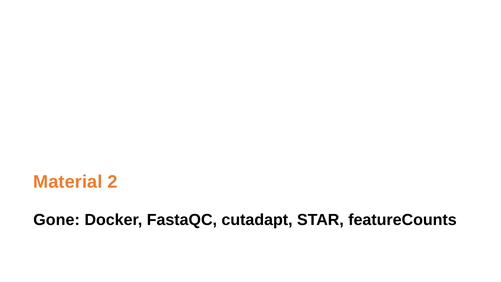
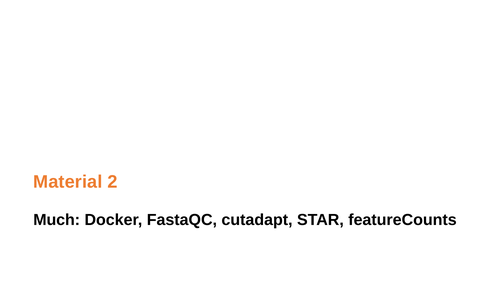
Gone: Gone -> Much (57, 220)
